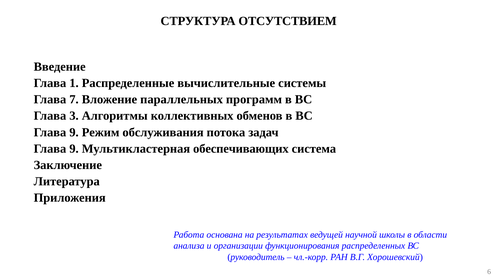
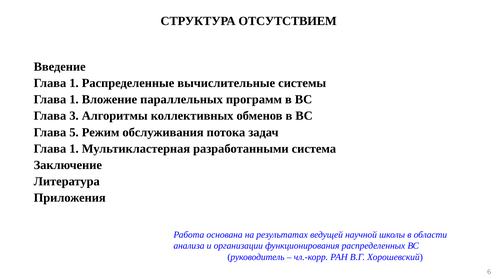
7: 7 -> 1 (74, 100)
9: 9 -> 5 (74, 133)
9: 9 -> 1 (74, 149)
обеспечивающих: обеспечивающих -> разработанными (241, 149)
